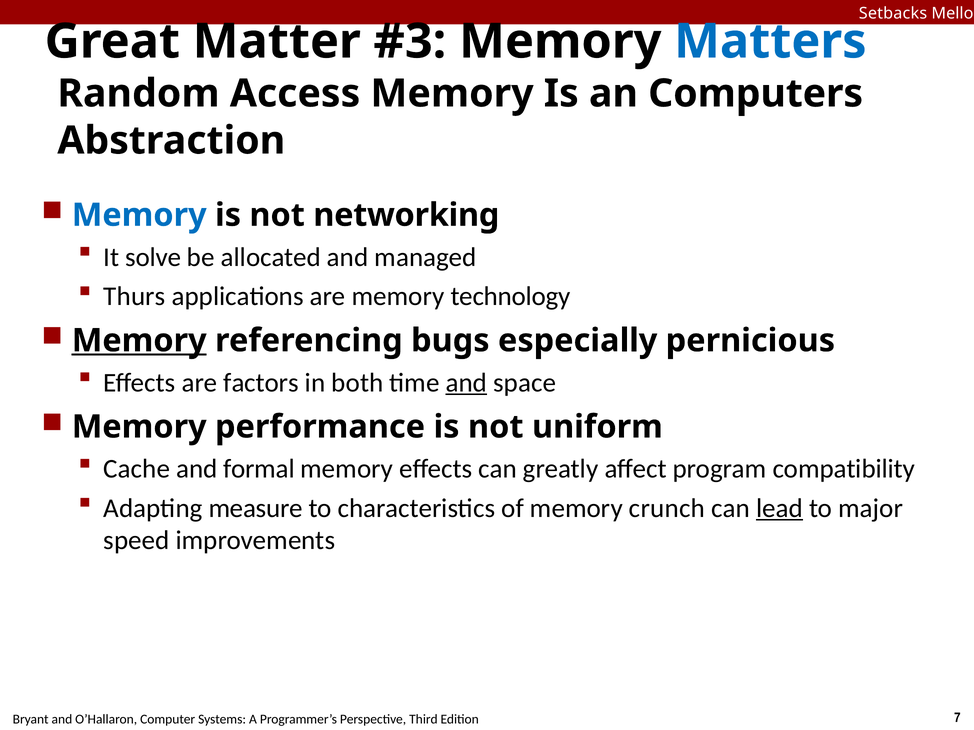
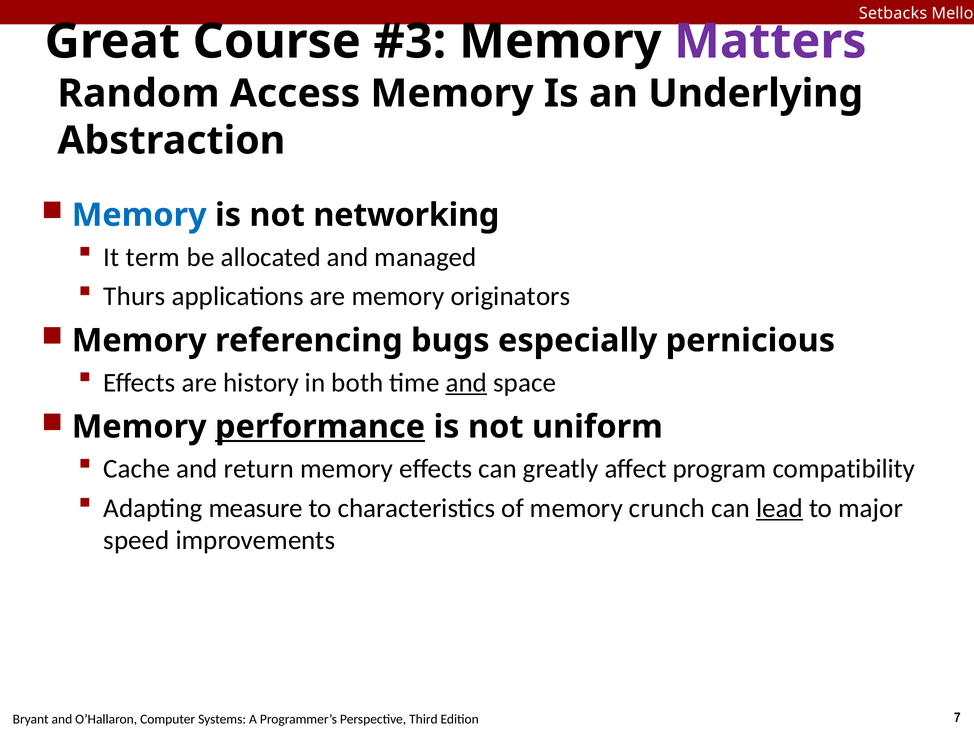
Matter: Matter -> Course (277, 42)
Matters colour: blue -> purple (770, 42)
Computers: Computers -> Underlying (756, 94)
solve: solve -> term (153, 257)
technology: technology -> originators (510, 297)
Memory underline: present -> none (139, 341)
factors: factors -> history (261, 383)
performance underline: none -> present (320, 427)
formal: formal -> return (259, 469)
